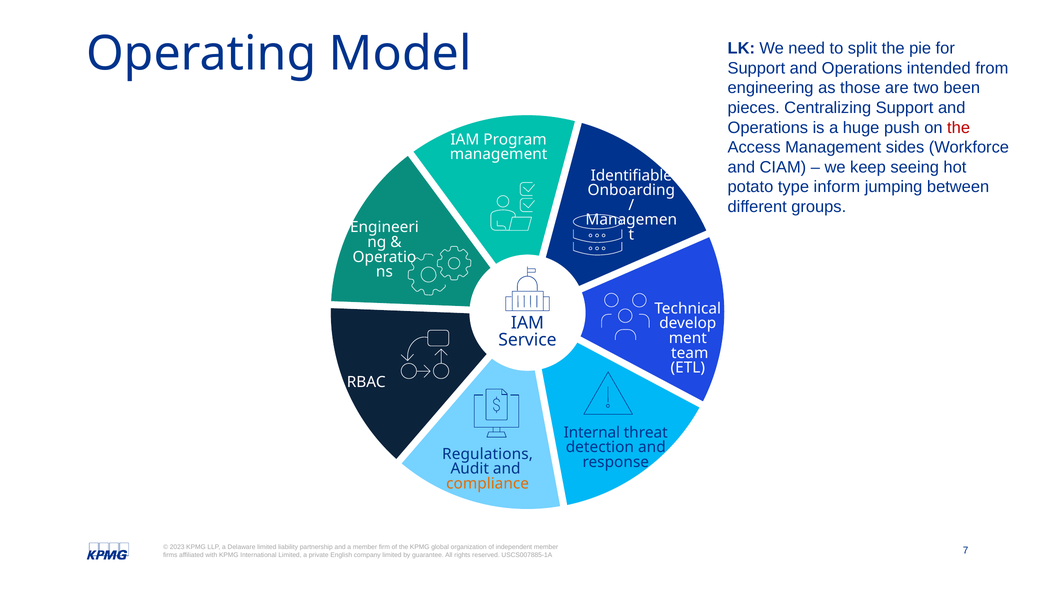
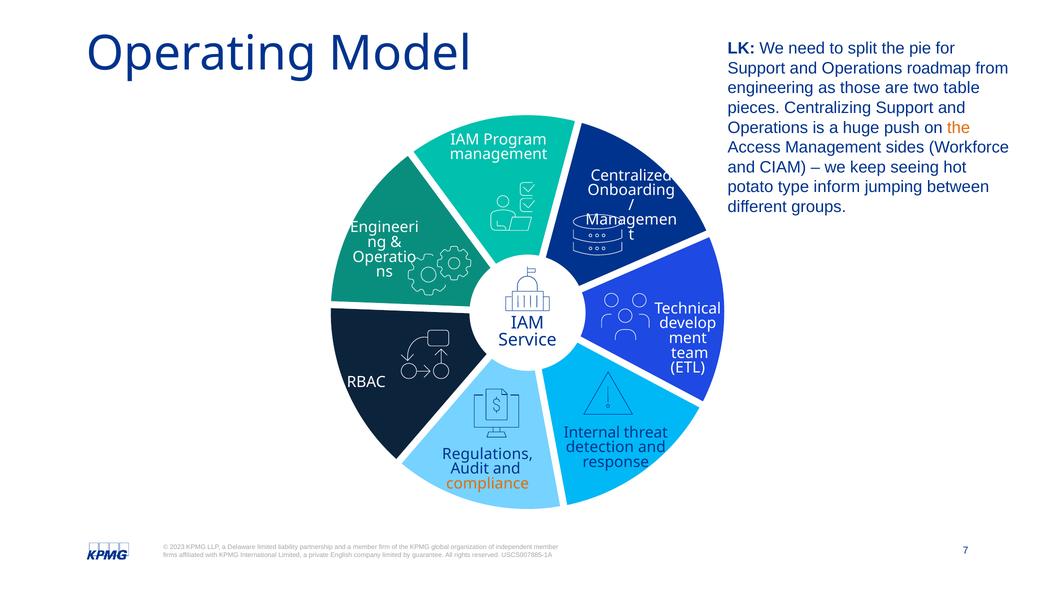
intended: intended -> roadmap (939, 68)
been: been -> table (962, 88)
the colour: red -> orange (959, 127)
Identifiable: Identifiable -> Centralized (631, 175)
